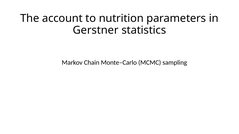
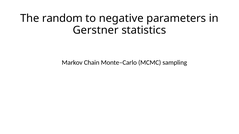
account: account -> random (62, 18)
nutrition: nutrition -> negative (121, 18)
